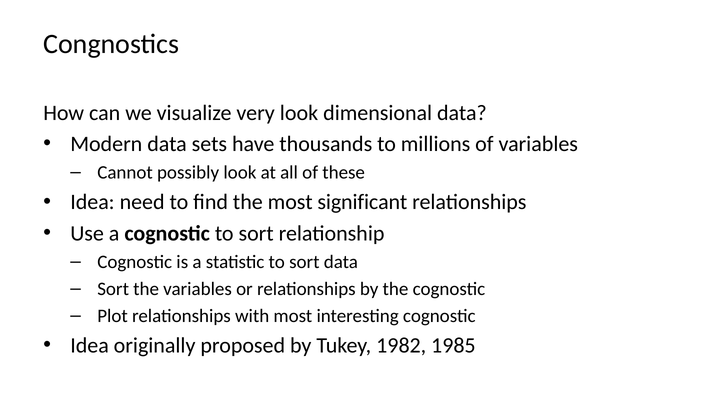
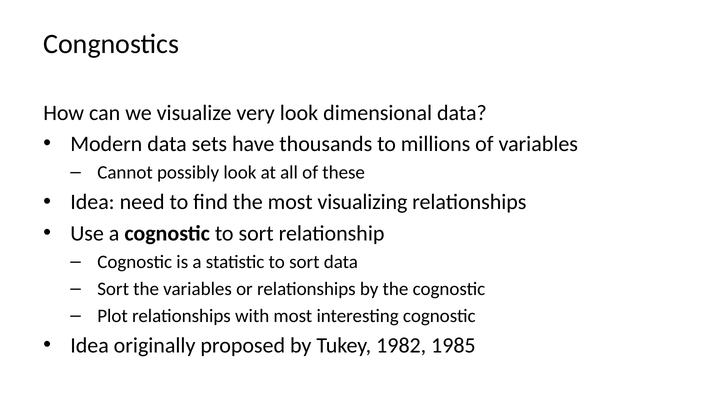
significant: significant -> visualizing (362, 202)
